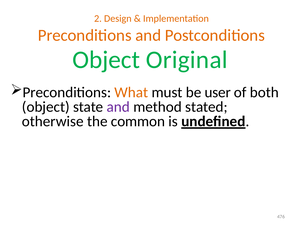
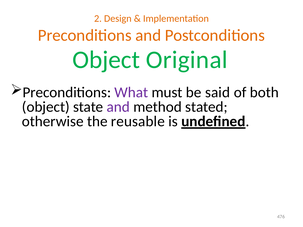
What colour: orange -> purple (131, 92)
user: user -> said (218, 92)
common: common -> reusable (138, 122)
